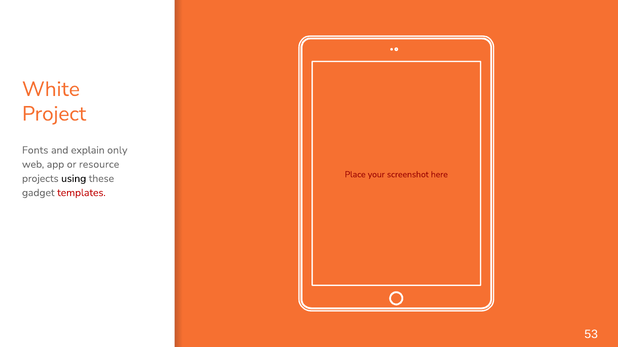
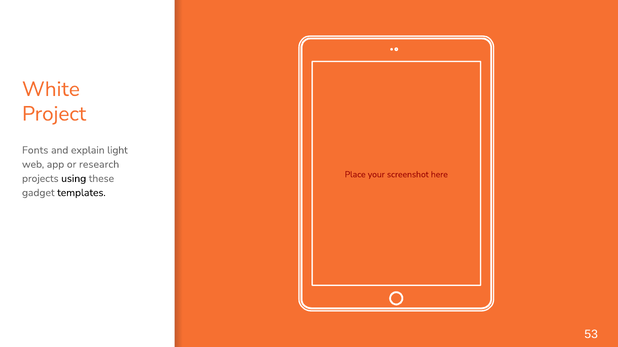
only: only -> light (117, 150)
resource: resource -> research (99, 165)
templates colour: red -> black (81, 193)
